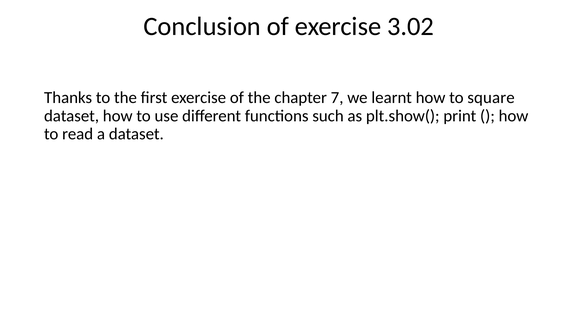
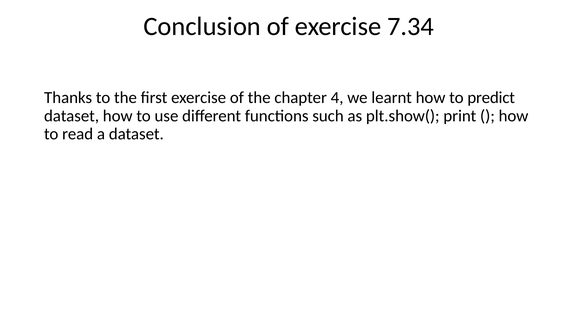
3.02: 3.02 -> 7.34 (411, 27)
7: 7 -> 4 (337, 98)
square: square -> predict (491, 98)
